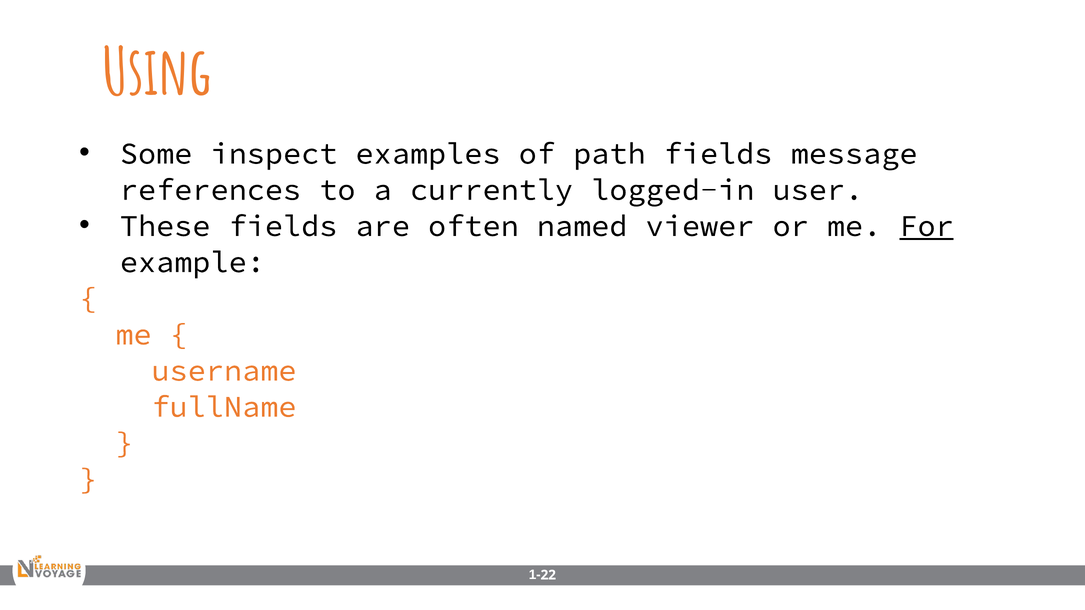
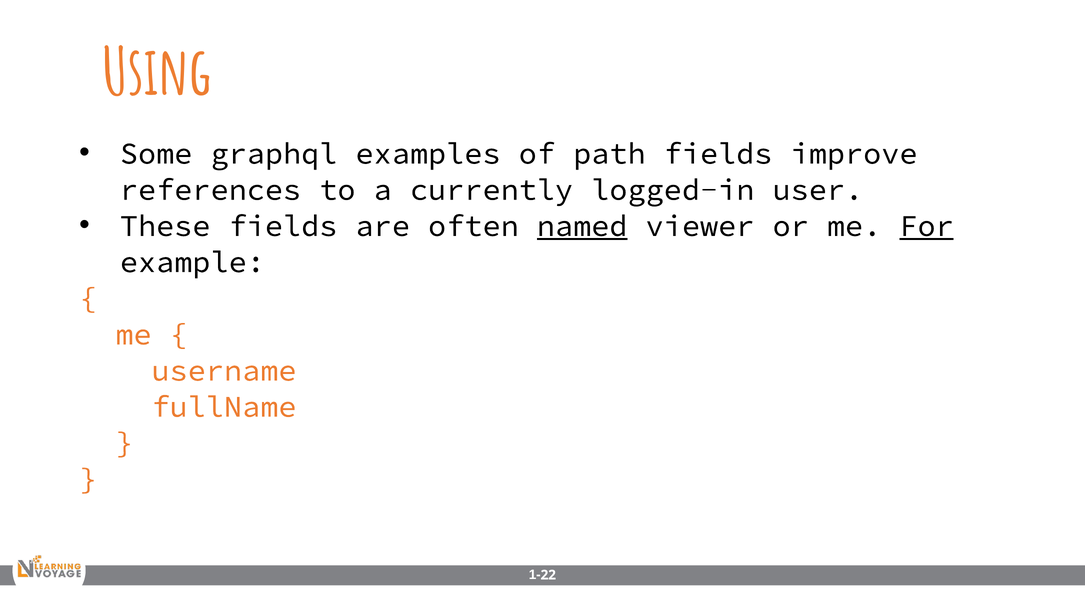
inspect: inspect -> graphql (274, 154)
message: message -> improve (854, 154)
named underline: none -> present (582, 226)
